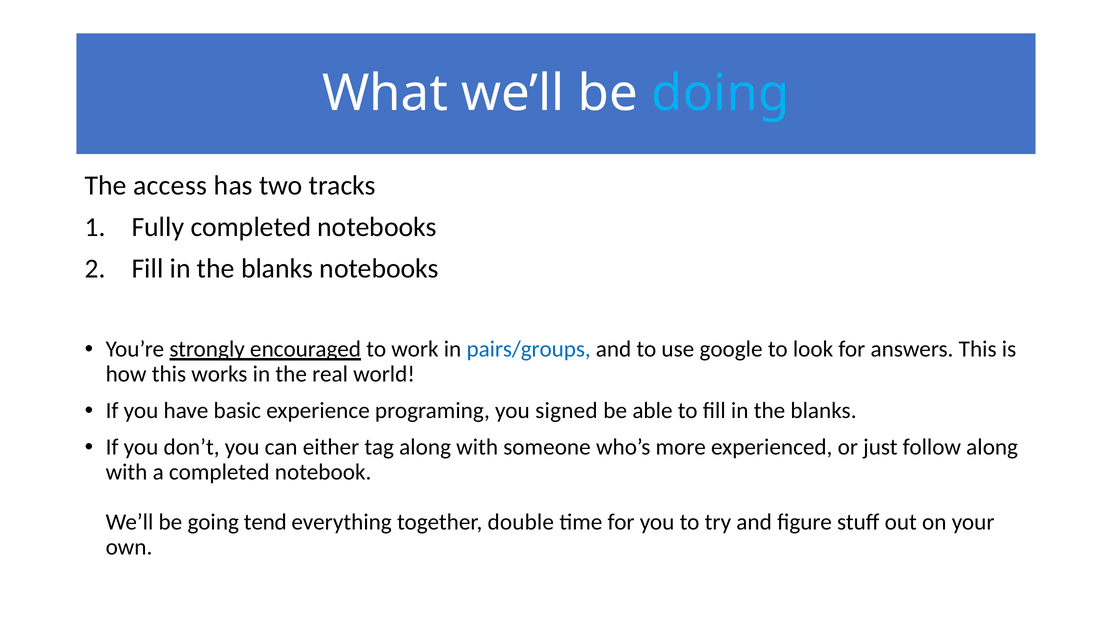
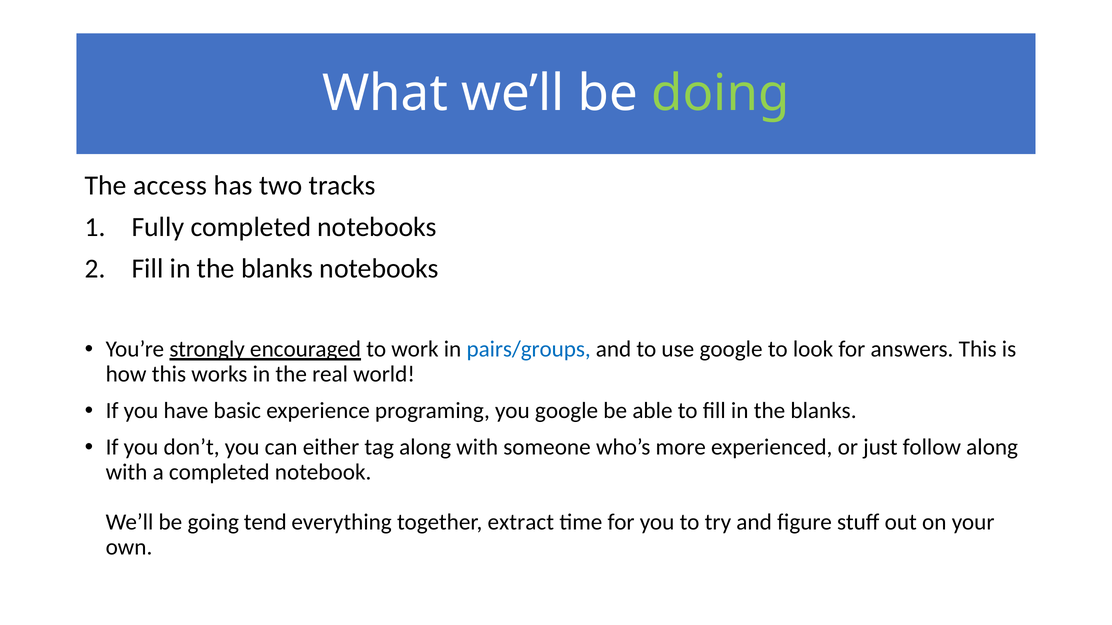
doing colour: light blue -> light green (720, 93)
you signed: signed -> google (567, 411)
double: double -> extract (521, 523)
